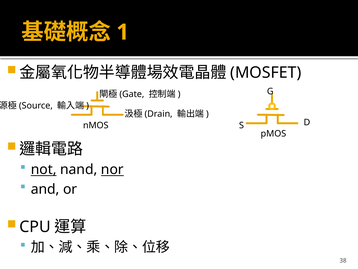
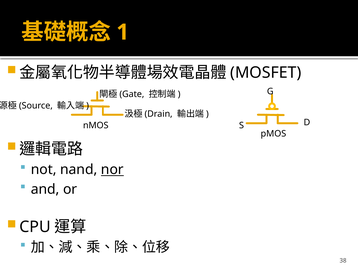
not underline: present -> none (44, 169)
